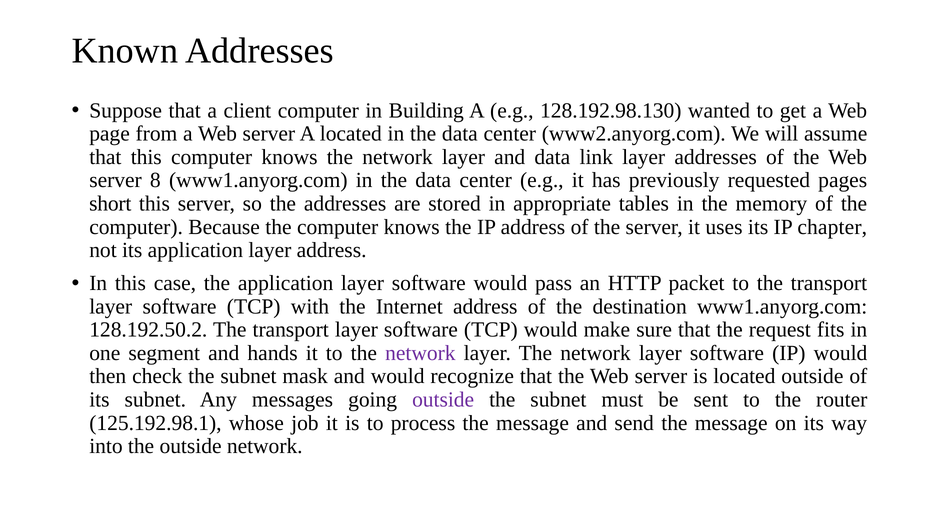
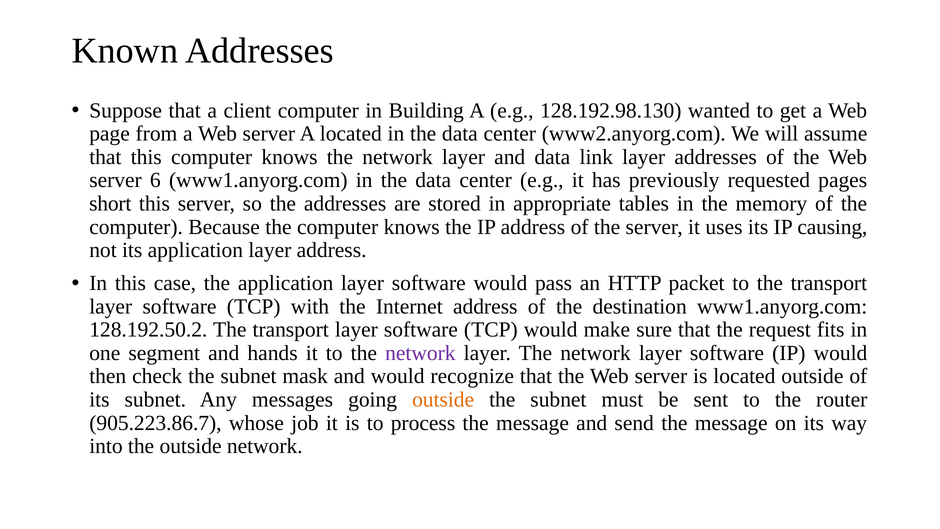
8: 8 -> 6 (155, 180)
chapter: chapter -> causing (832, 227)
outside colour: purple -> orange (443, 399)
125.192.98.1: 125.192.98.1 -> 905.223.86.7 (155, 423)
